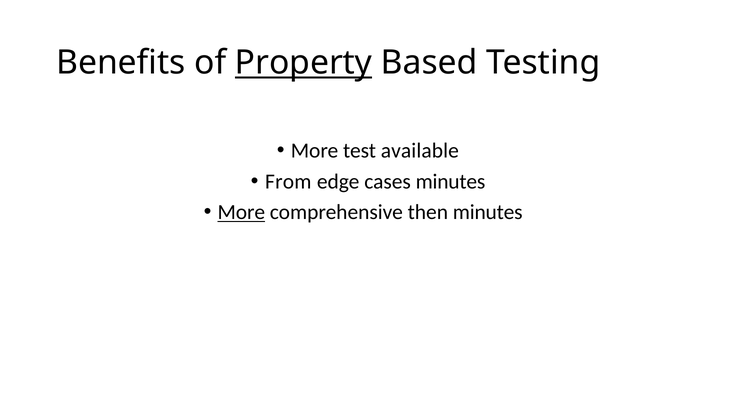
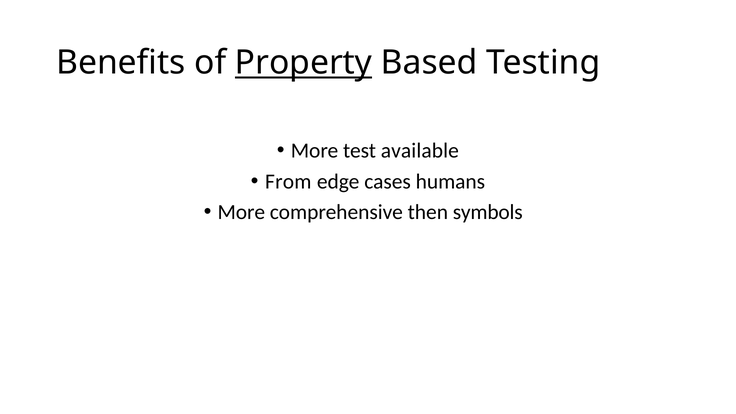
cases minutes: minutes -> humans (450, 181)
More underline: present -> none (241, 212)
then minutes: minutes -> symbols (488, 212)
